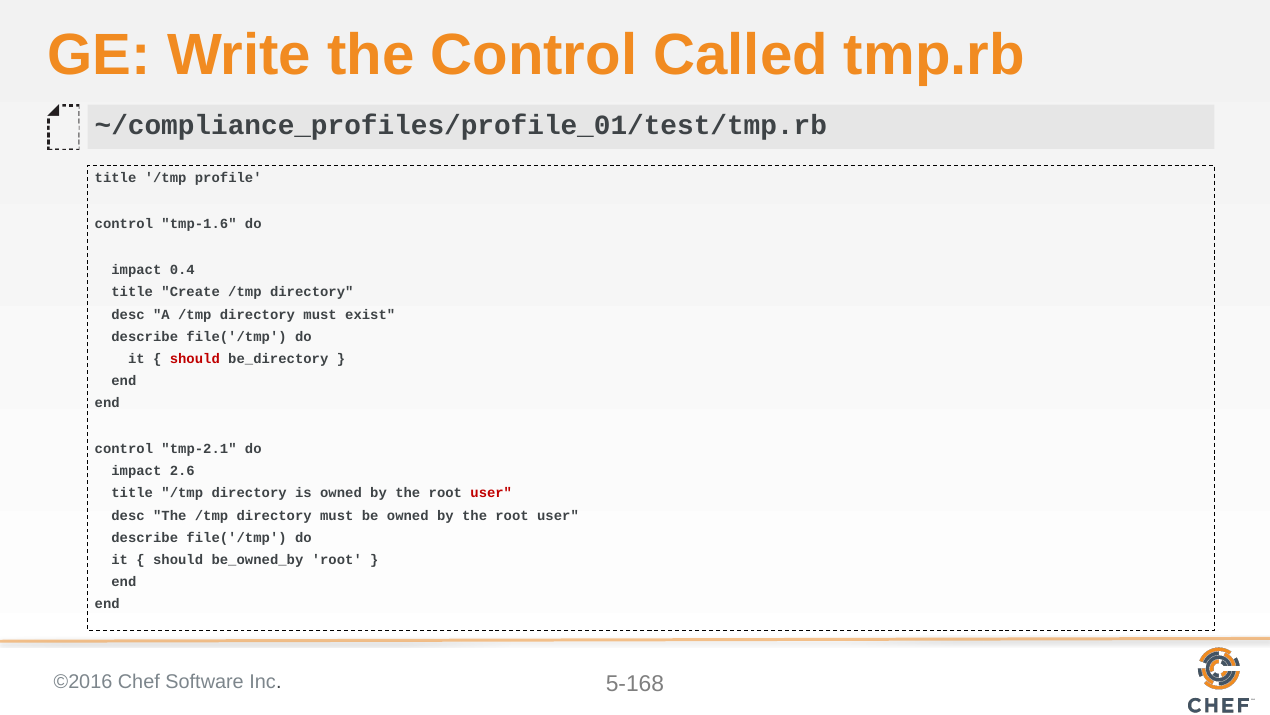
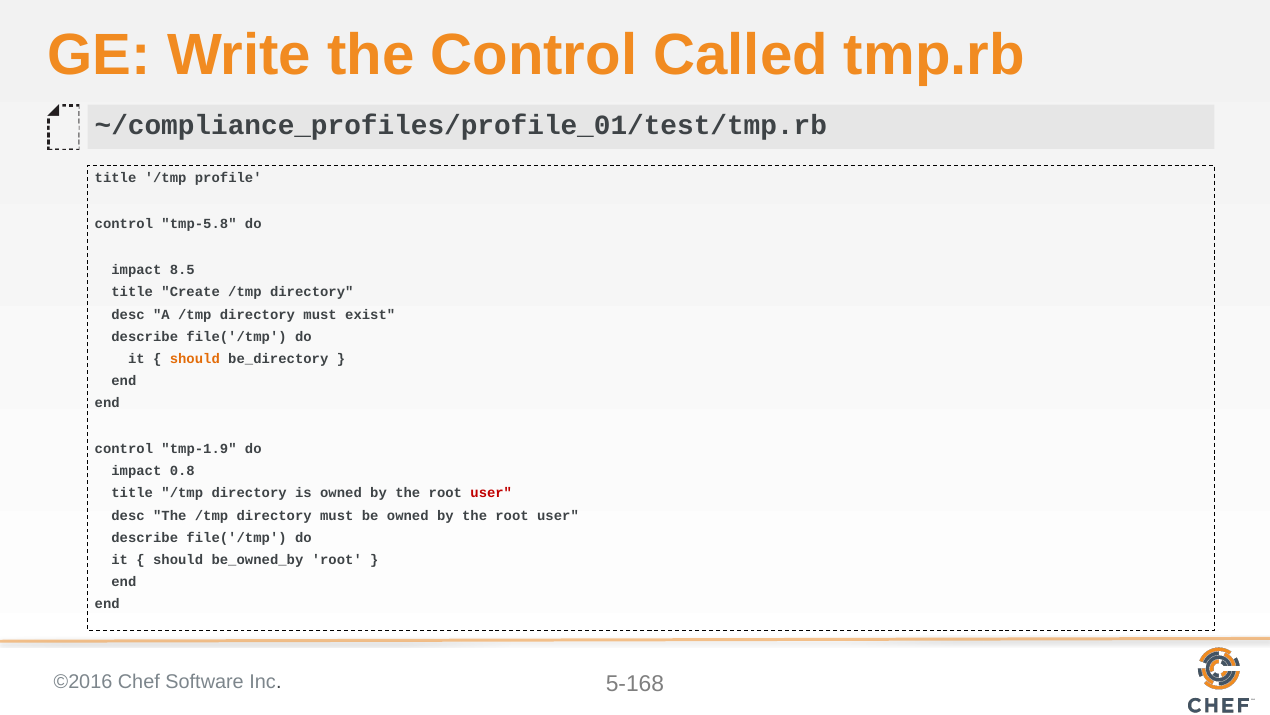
tmp-1.6: tmp-1.6 -> tmp-5.8 (199, 224)
0.4: 0.4 -> 8.5 (182, 270)
should colour: red -> orange (195, 358)
tmp-2.1: tmp-2.1 -> tmp-1.9 (199, 449)
2.6: 2.6 -> 0.8 (182, 471)
